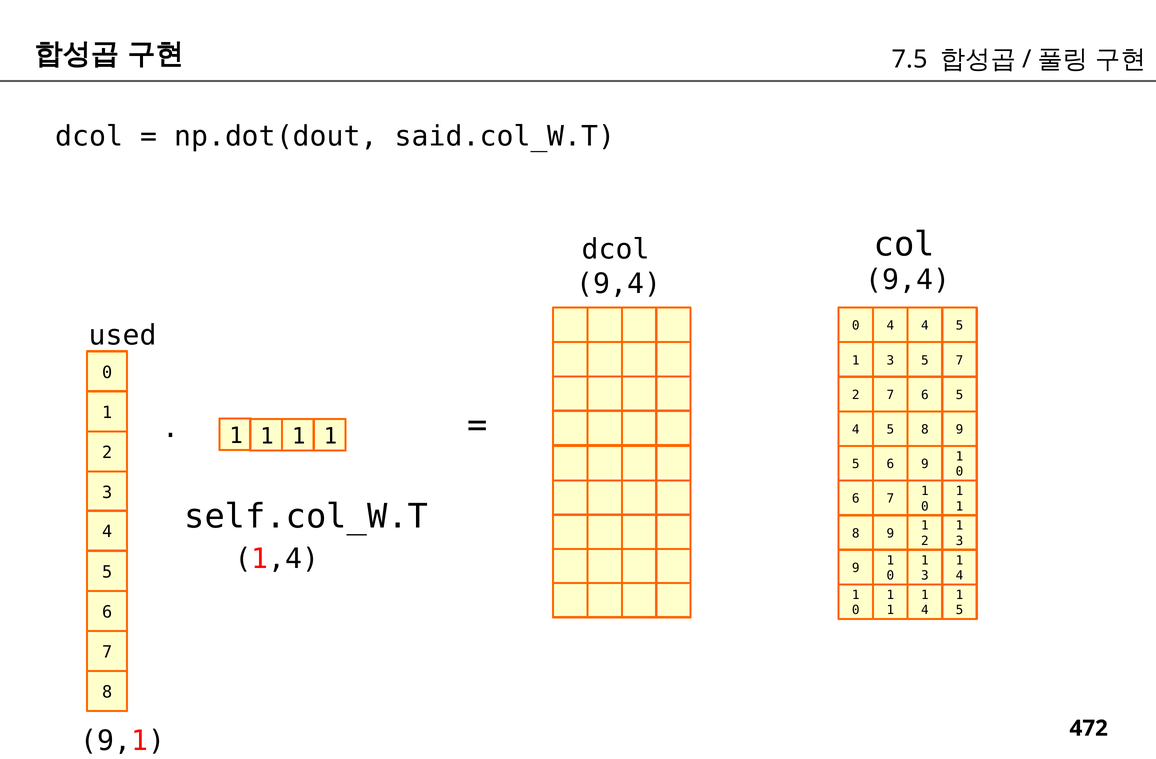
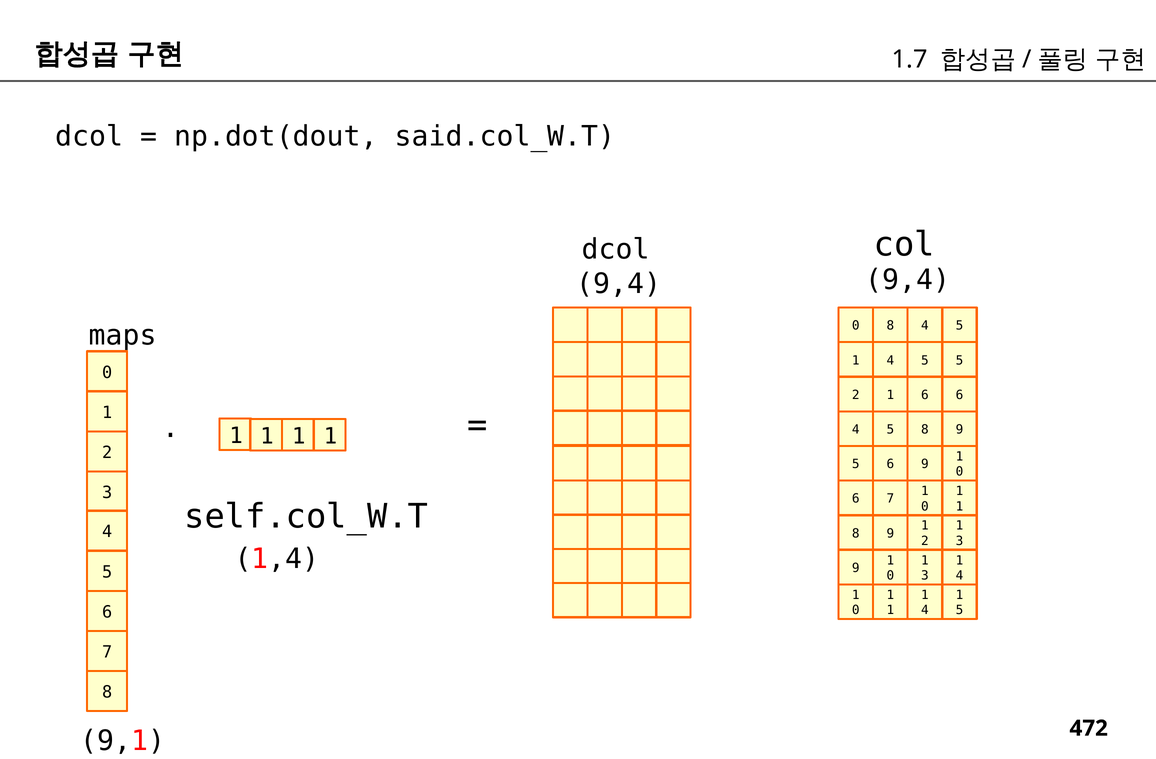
7.5: 7.5 -> 1.7 (910, 59)
0 4: 4 -> 8 (890, 326)
used: used -> maps (123, 336)
3: 3 -> 4 (890, 360)
7: 7 -> 5 (959, 360)
7: 7 -> 1 (890, 395)
5: 5 -> 6 (959, 395)
